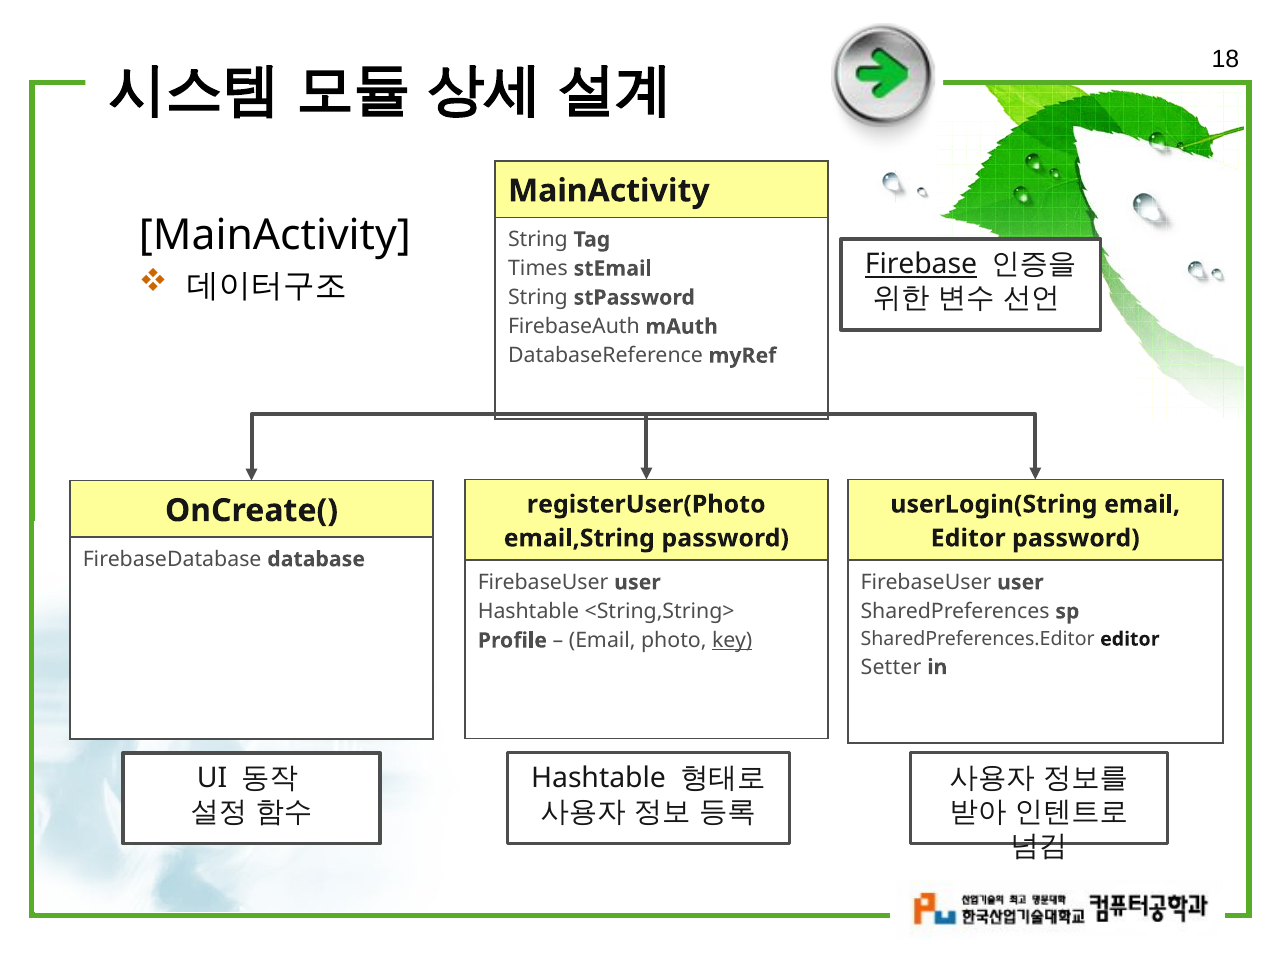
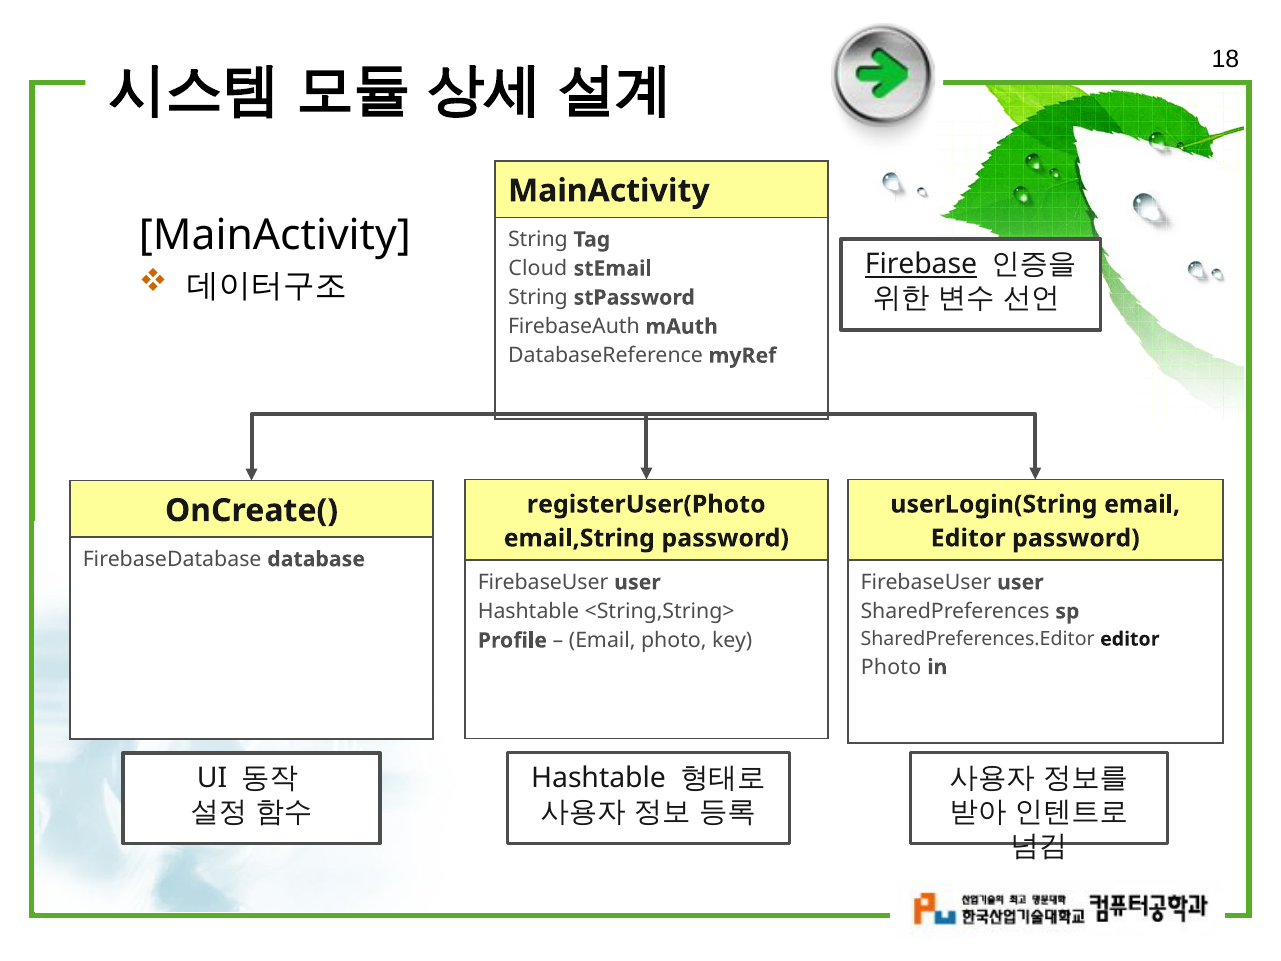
Times: Times -> Cloud (538, 268)
key underline: present -> none (732, 640)
Setter: Setter -> Photo (891, 667)
